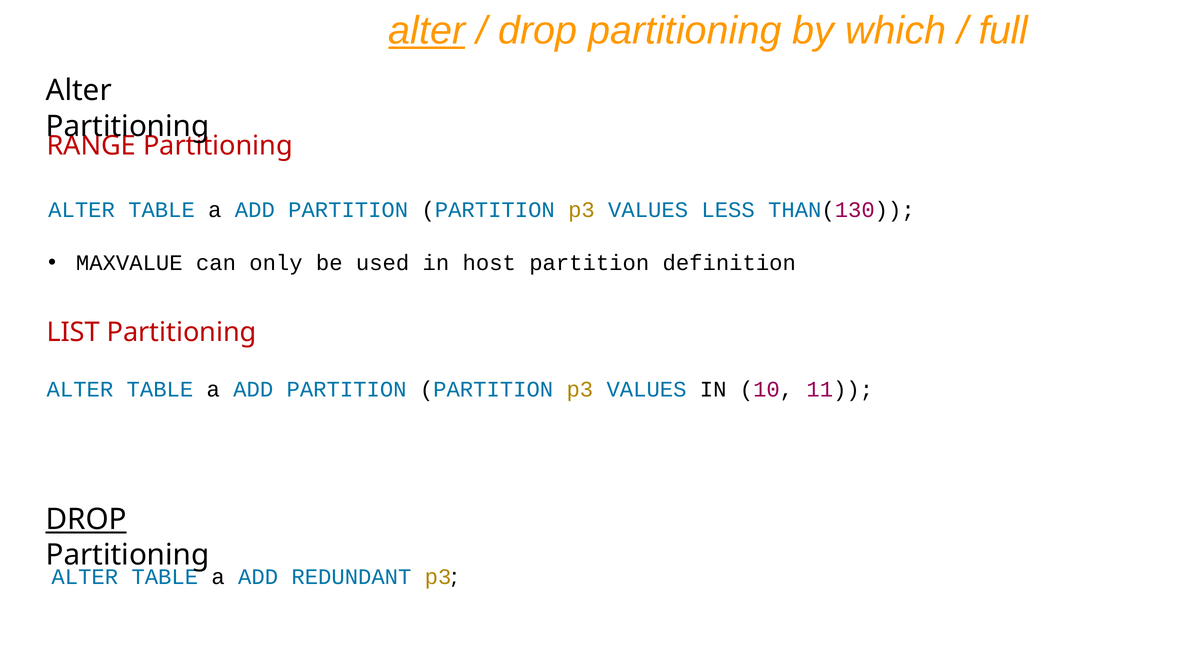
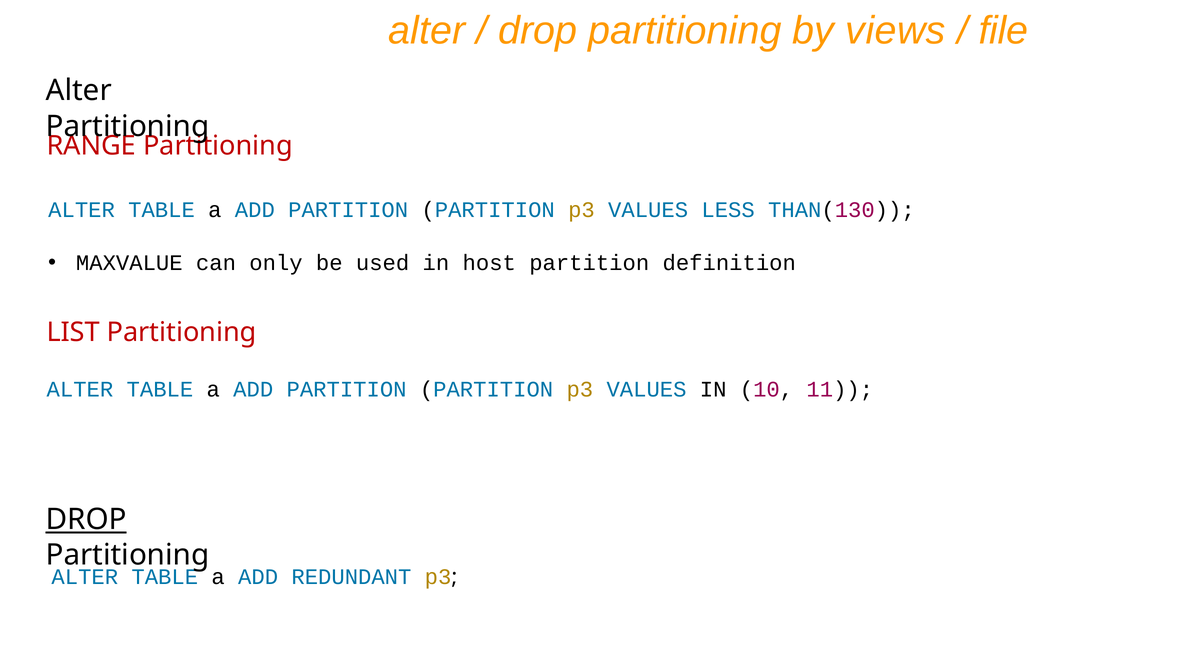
alter underline: present -> none (427, 31)
which: which -> views (896, 31)
full: full -> file (1003, 31)
